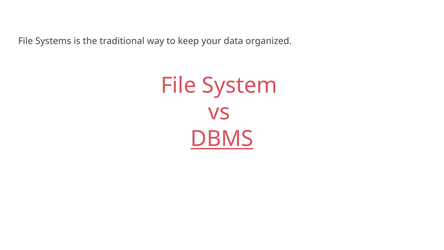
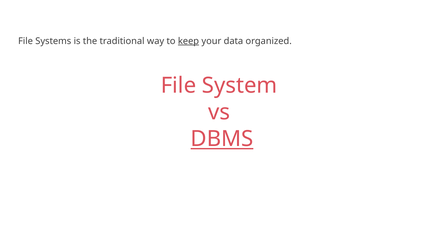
keep underline: none -> present (188, 41)
